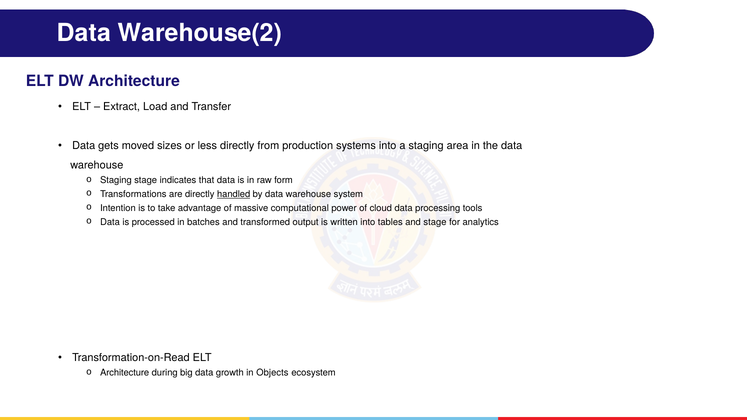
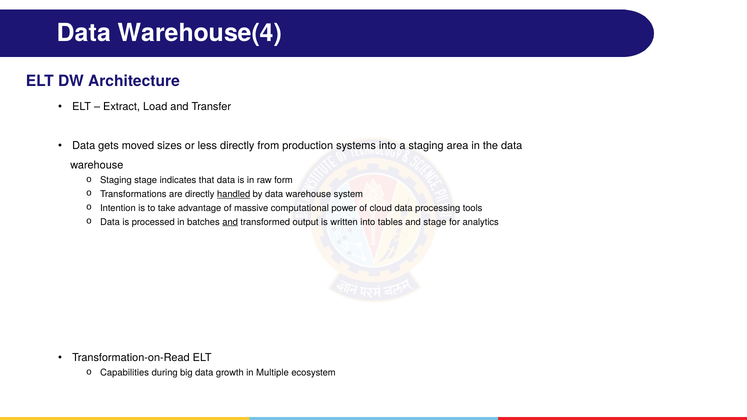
Warehouse(2: Warehouse(2 -> Warehouse(4 (200, 33)
and underline: none -> present (230, 222)
Architecture: Architecture -> Capabilities (125, 373)
Objects: Objects -> Multiple (272, 373)
